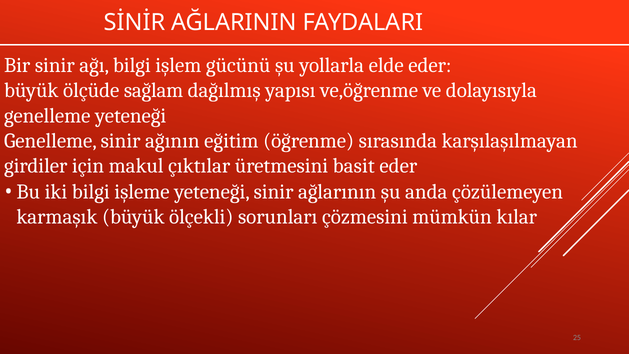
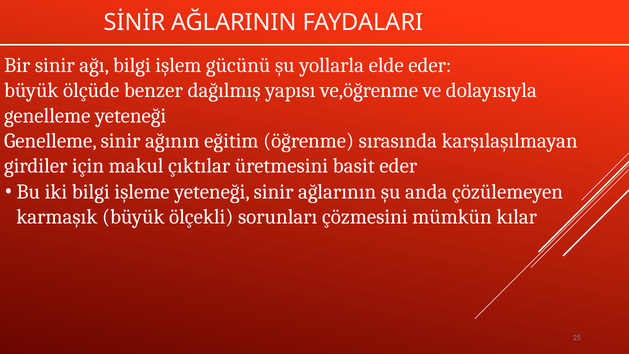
sağlam: sağlam -> benzer (153, 90)
